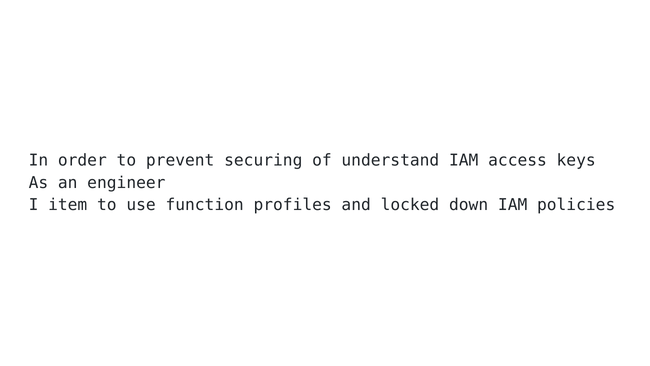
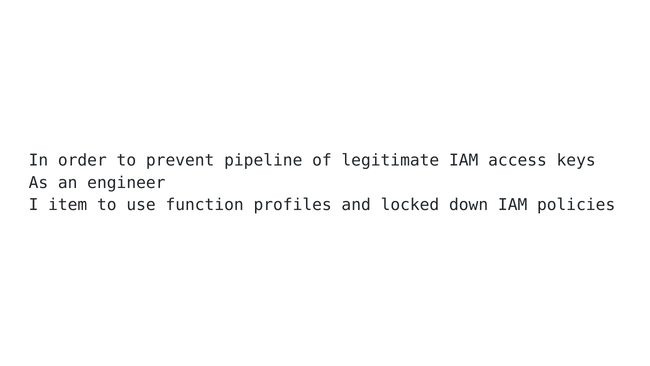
securing: securing -> pipeline (263, 160)
understand: understand -> legitimate (390, 160)
